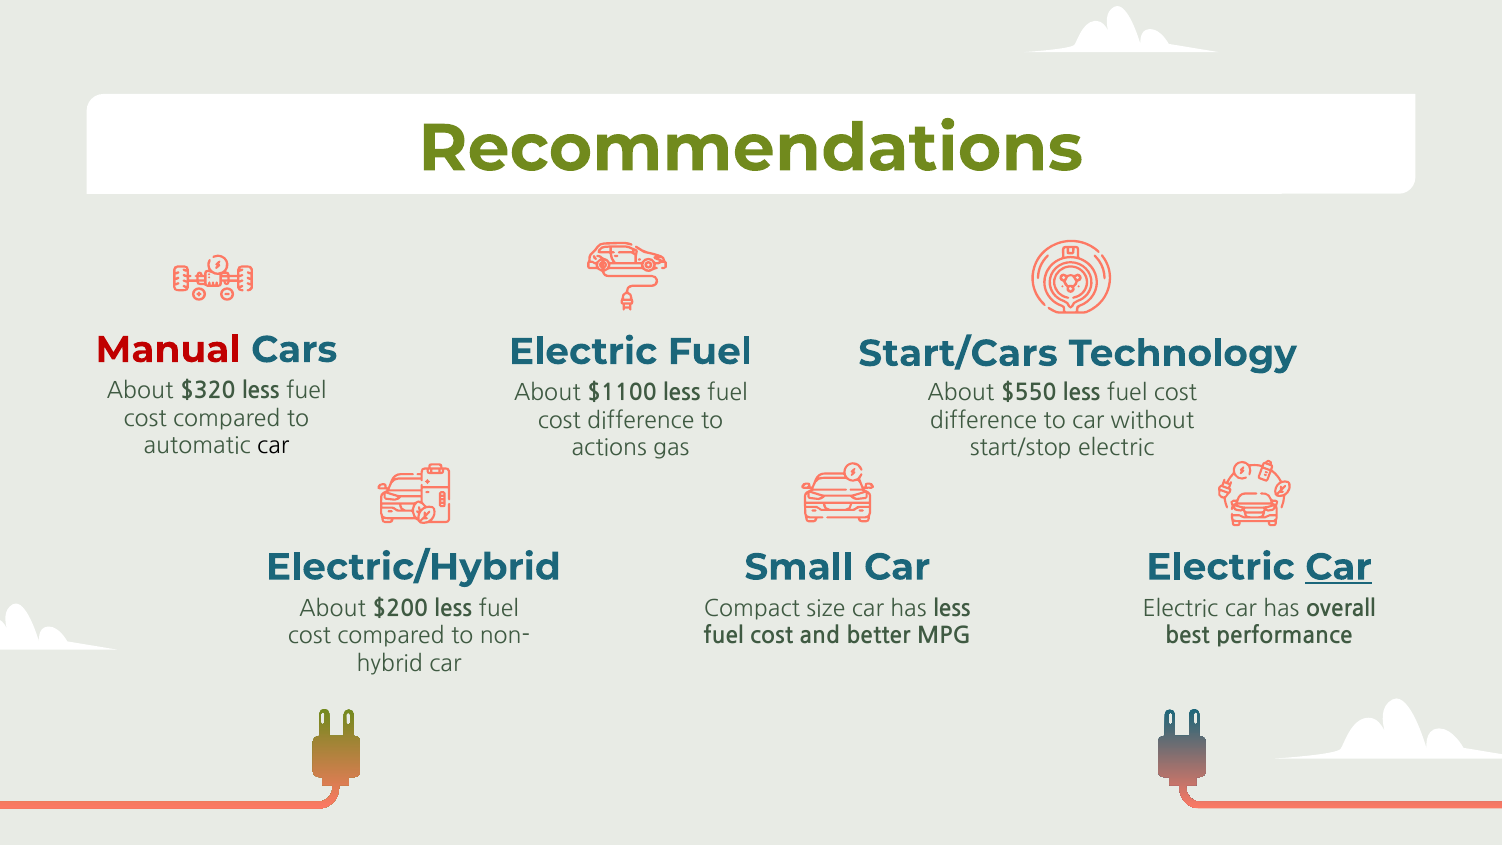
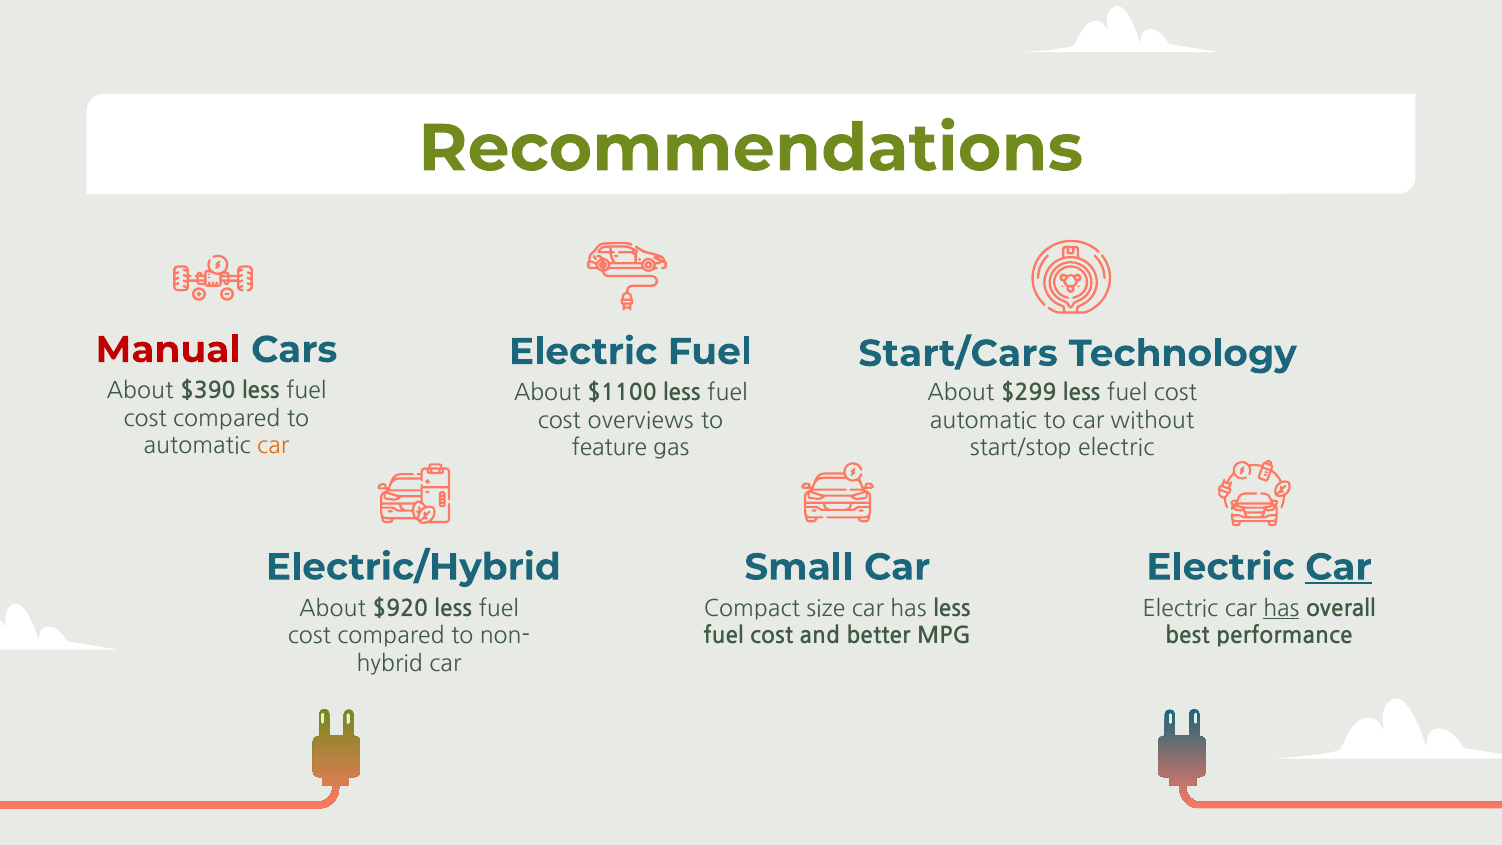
$320: $320 -> $390 (208, 391)
$550: $550 -> $299 (1029, 393)
difference: difference -> overviews (641, 420)
difference: difference -> automatic (984, 420)
car colour: black -> orange (273, 446)
actions: actions -> feature (609, 448)
$200: $200 -> $920 (400, 608)
has underline: none -> present (1281, 608)
